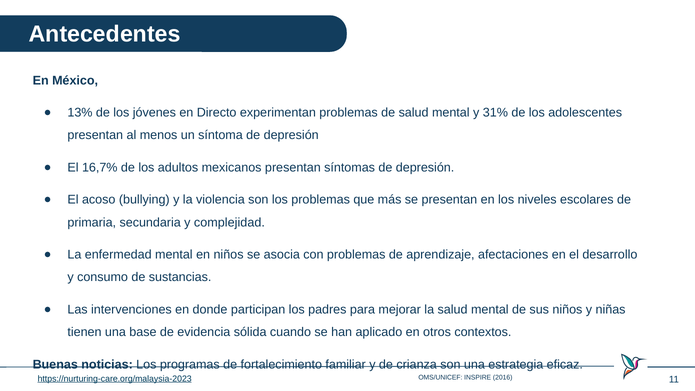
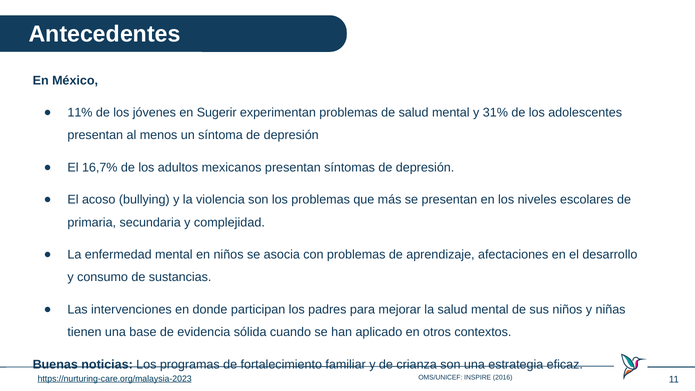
13%: 13% -> 11% (80, 113)
Directo: Directo -> Sugerir (217, 113)
